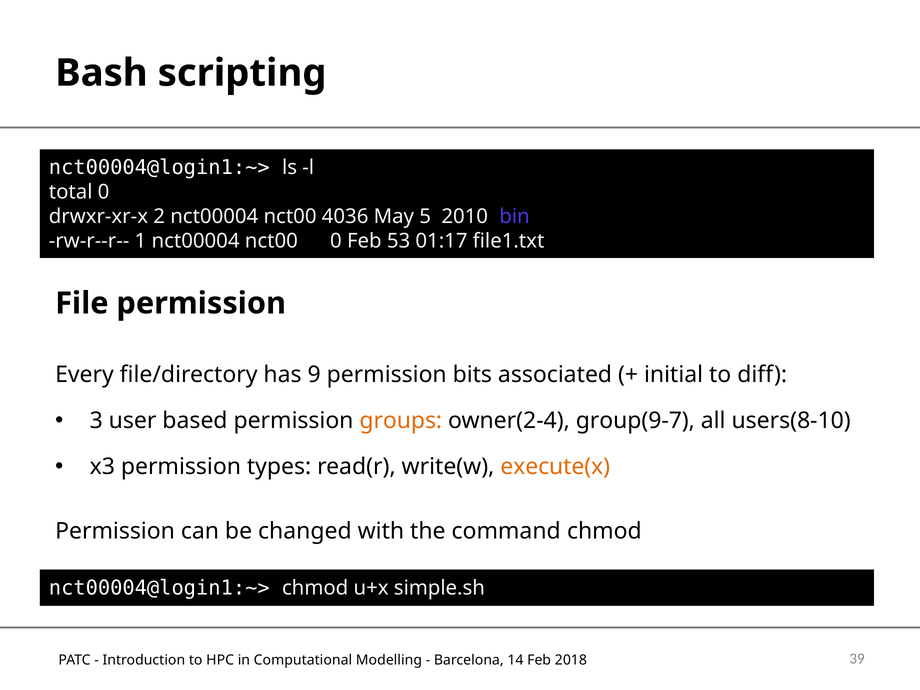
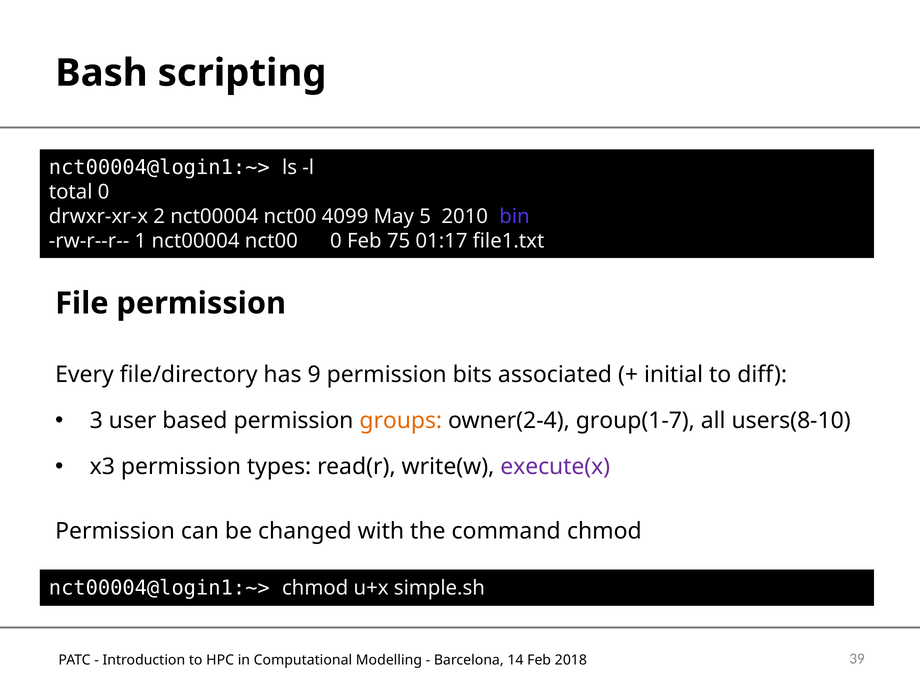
4036: 4036 -> 4099 (345, 217)
53: 53 -> 75 (399, 241)
group(9-7: group(9-7 -> group(1-7 (635, 421)
execute(x colour: orange -> purple (555, 467)
